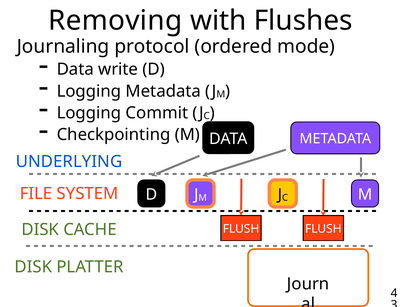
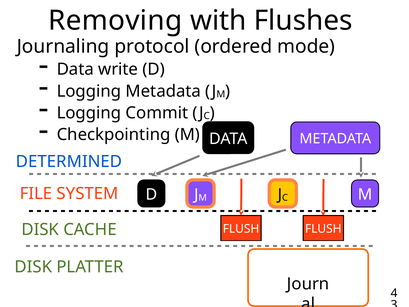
UNDERLYING: UNDERLYING -> DETERMINED (69, 162)
